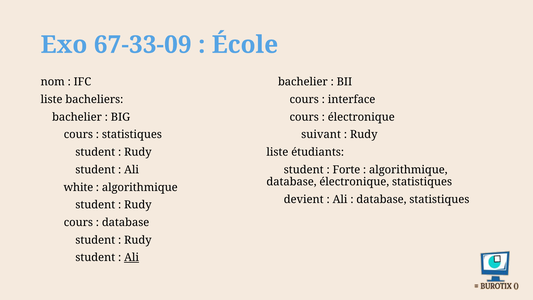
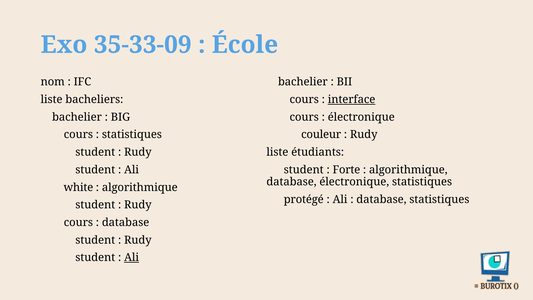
67-33-09: 67-33-09 -> 35-33-09 (143, 45)
interface underline: none -> present (352, 99)
suivant: suivant -> couleur (321, 135)
devient: devient -> protégé (304, 199)
